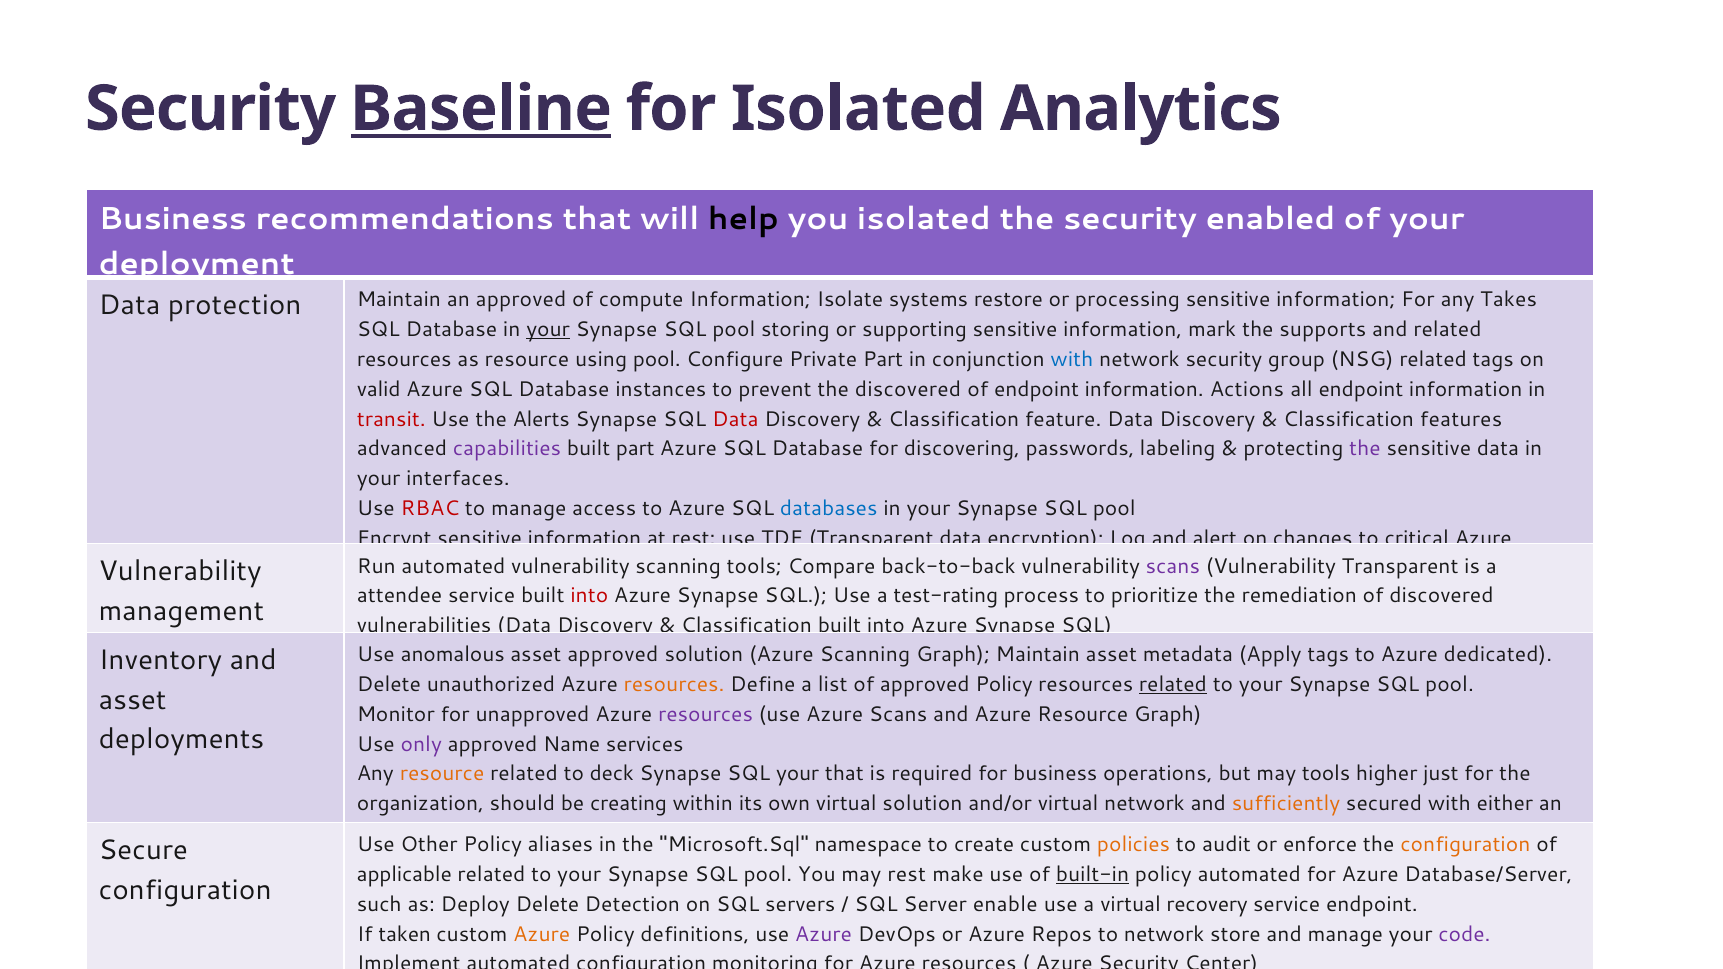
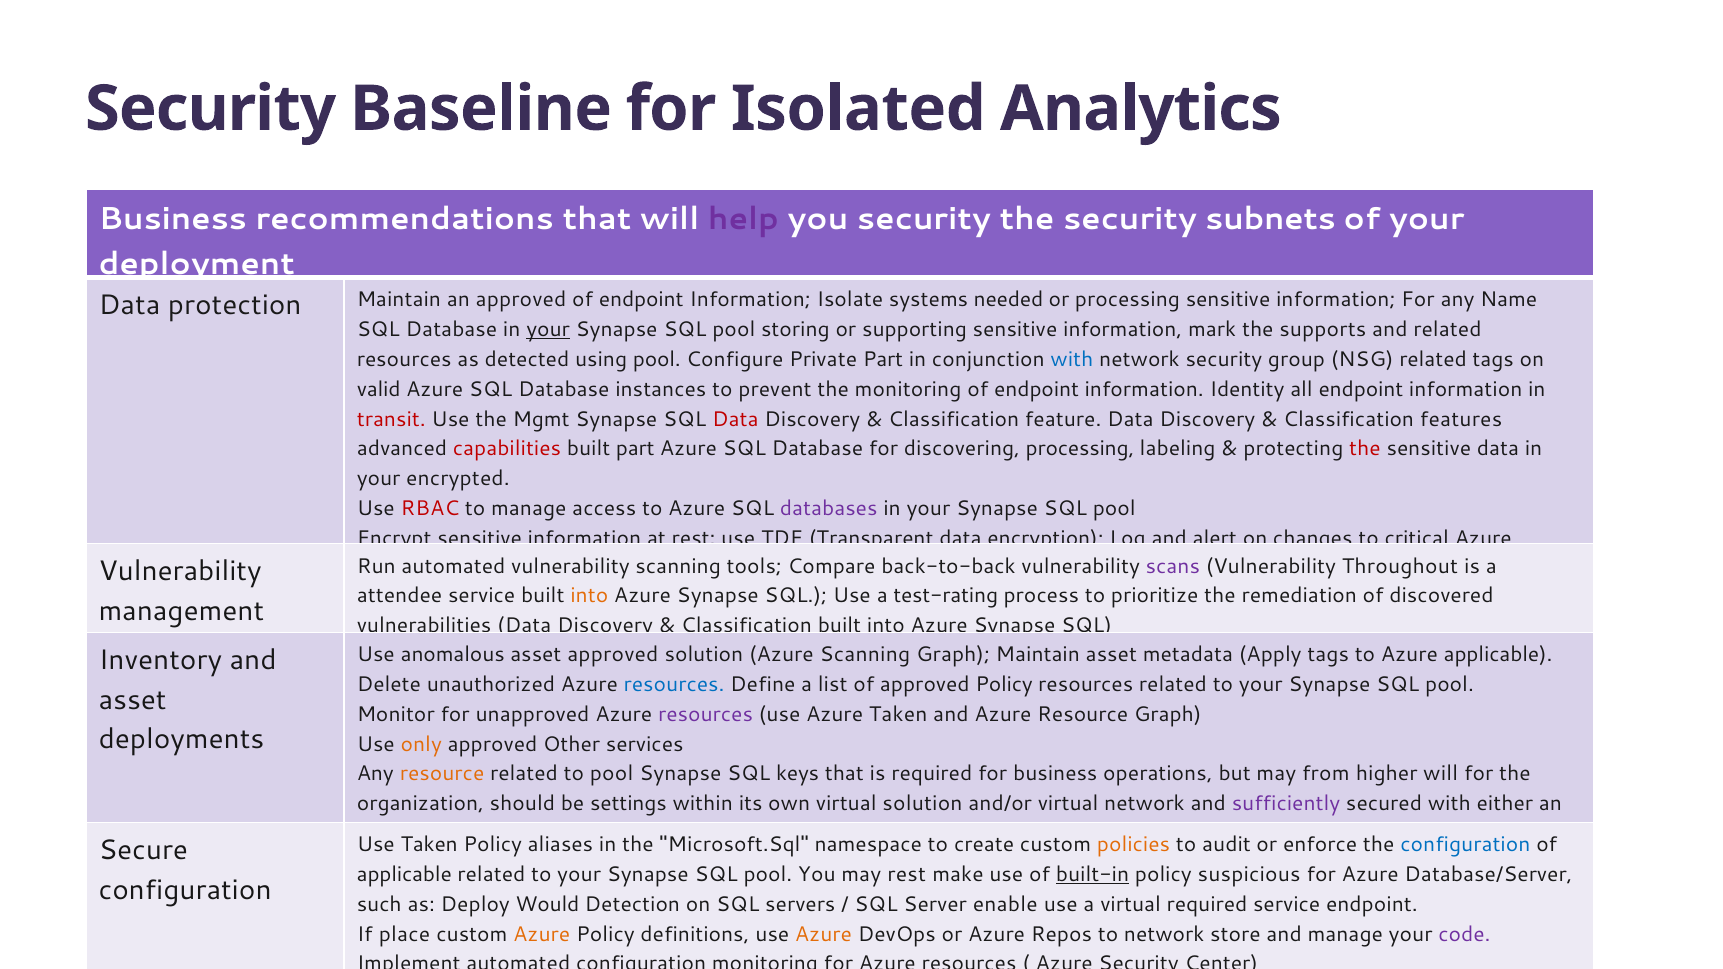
Baseline underline: present -> none (481, 109)
help colour: black -> purple (743, 219)
you isolated: isolated -> security (924, 219)
enabled: enabled -> subnets (1271, 219)
compute: compute -> endpoint (641, 300)
restore: restore -> needed (1008, 300)
Takes: Takes -> Name (1509, 300)
as resource: resource -> detected (527, 360)
the discovered: discovered -> monitoring (908, 389)
information Actions: Actions -> Identity (1247, 389)
the Alerts: Alerts -> Mgmt (541, 419)
capabilities colour: purple -> red (507, 449)
discovering passwords: passwords -> processing (1080, 449)
the colour: purple -> red (1365, 449)
interfaces: interfaces -> encrypted (458, 479)
databases colour: blue -> purple (829, 508)
Vulnerability Transparent: Transparent -> Throughout (1400, 566)
into colour: red -> orange (589, 596)
Azure dedicated: dedicated -> applicable (1498, 655)
resources colour: orange -> blue (674, 685)
related underline: present -> none (1173, 685)
Azure Scans: Scans -> Taken (898, 714)
only colour: purple -> orange (421, 744)
Name: Name -> Other (572, 744)
to deck: deck -> pool (612, 774)
SQL your: your -> keys (798, 774)
may tools: tools -> from (1326, 774)
higher just: just -> will (1441, 774)
creating: creating -> settings (628, 804)
sufficiently colour: orange -> purple (1286, 804)
Other: Other -> Taken (429, 845)
configuration colour: orange -> blue (1465, 845)
policy automated: automated -> suspicious (1249, 875)
Deploy Delete: Delete -> Would (547, 904)
virtual recovery: recovery -> required (1207, 904)
taken: taken -> place (404, 934)
Azure colour: purple -> orange (823, 934)
